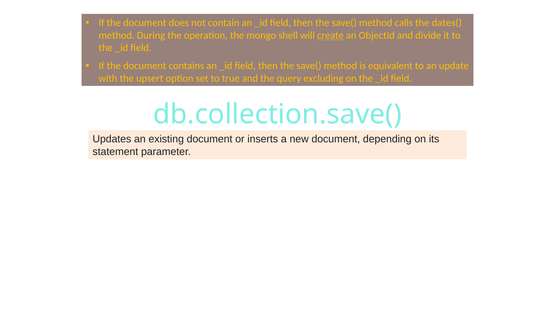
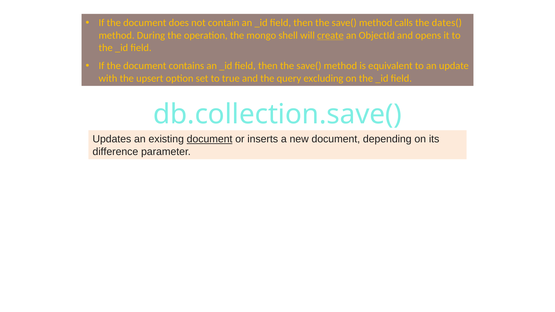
divide: divide -> opens (428, 35)
document underline: none -> present (210, 139)
statement: statement -> difference (115, 152)
